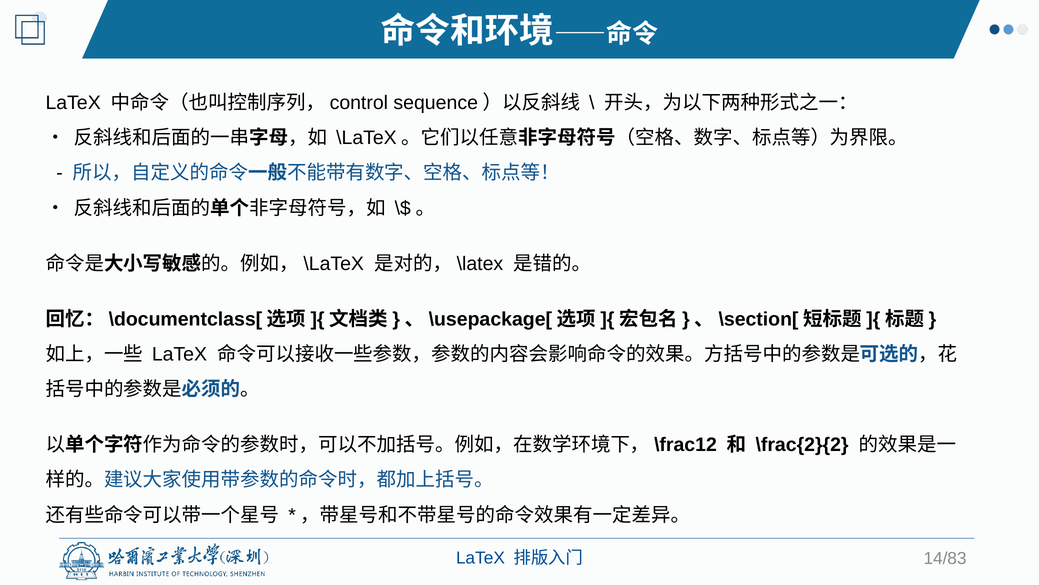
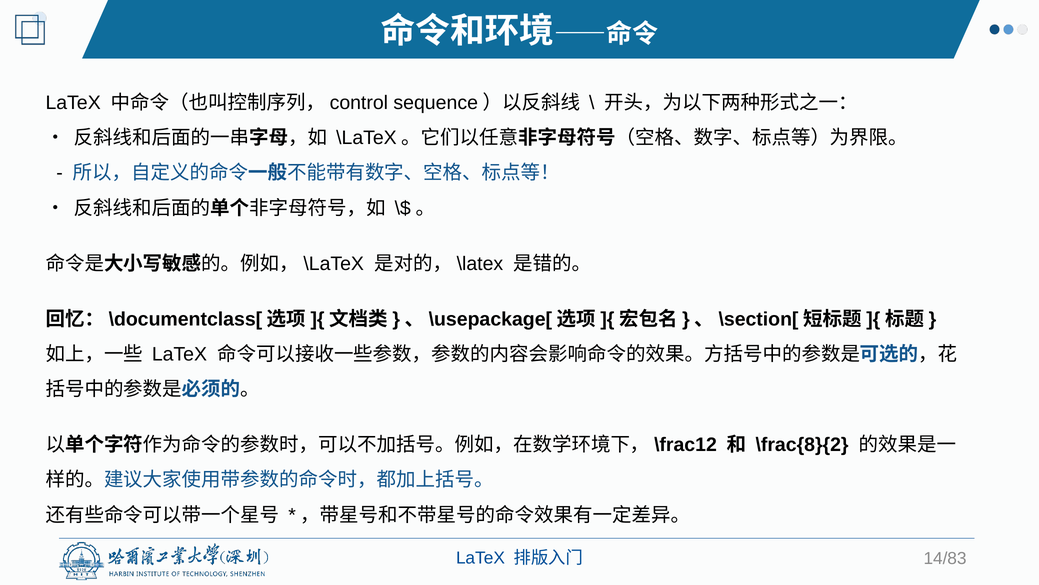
\frac{2}{2: \frac{2}{2 -> \frac{8}{2 (802, 445)
